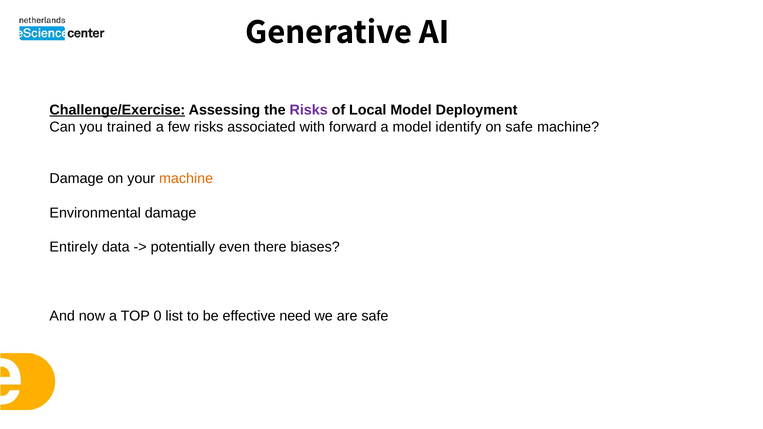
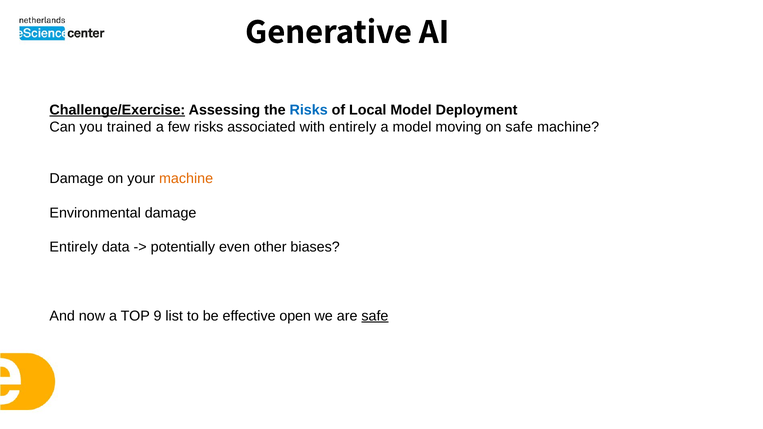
Risks colour: purple -> blue (309, 110)
with forward: forward -> entirely (353, 127)
identify: identify -> moving (459, 127)
there: there -> other (270, 247)
0: 0 -> 9 (158, 316)
need: need -> open (295, 316)
safe underline: none -> present (375, 316)
